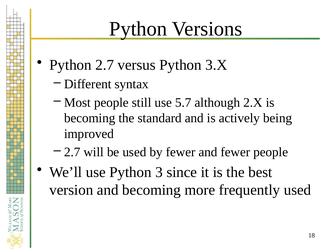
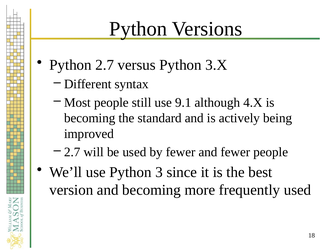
5.7: 5.7 -> 9.1 (183, 102)
2.X: 2.X -> 4.X (253, 102)
